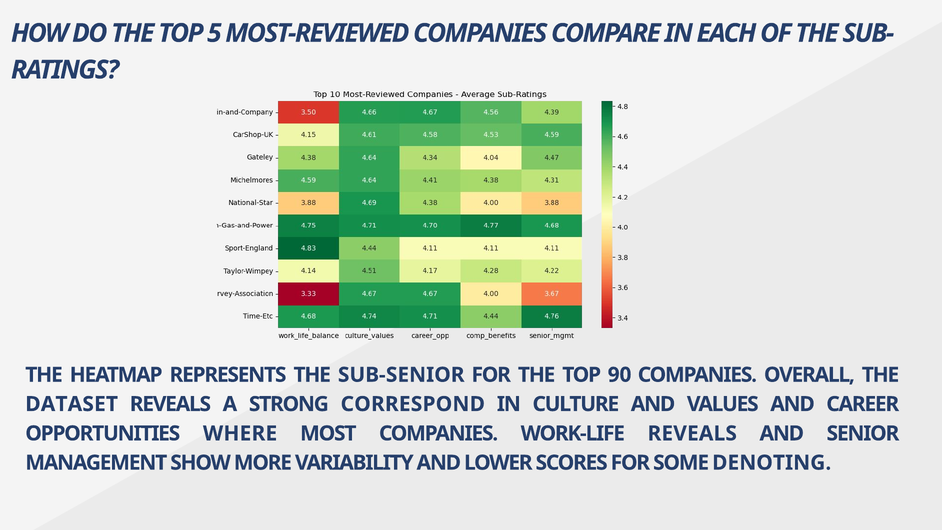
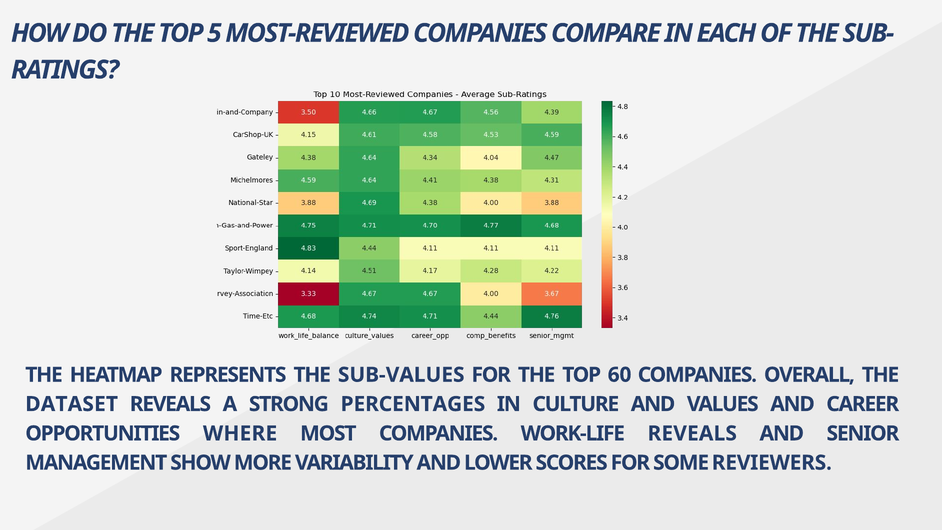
SUB-SENIOR: SUB-SENIOR -> SUB-VALUES (401, 375)
90: 90 -> 60 (620, 375)
CORRESPOND: CORRESPOND -> PERCENTAGES (413, 404)
DENOTING: DENOTING -> REVIEWERS (772, 463)
